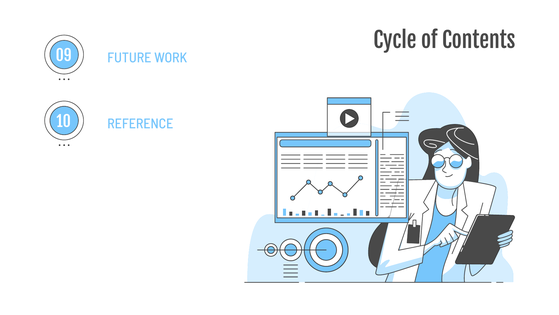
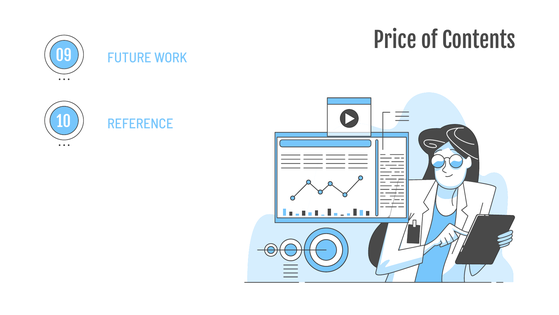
Cycle: Cycle -> Price (395, 41)
